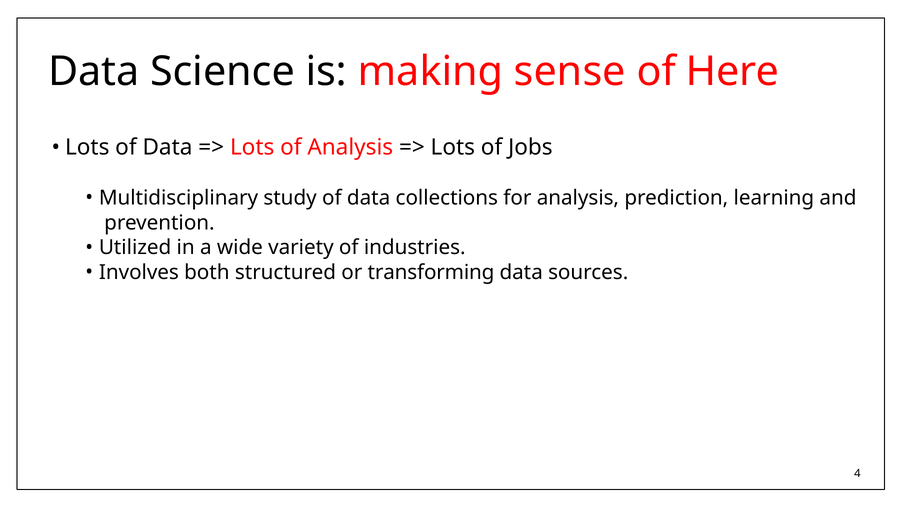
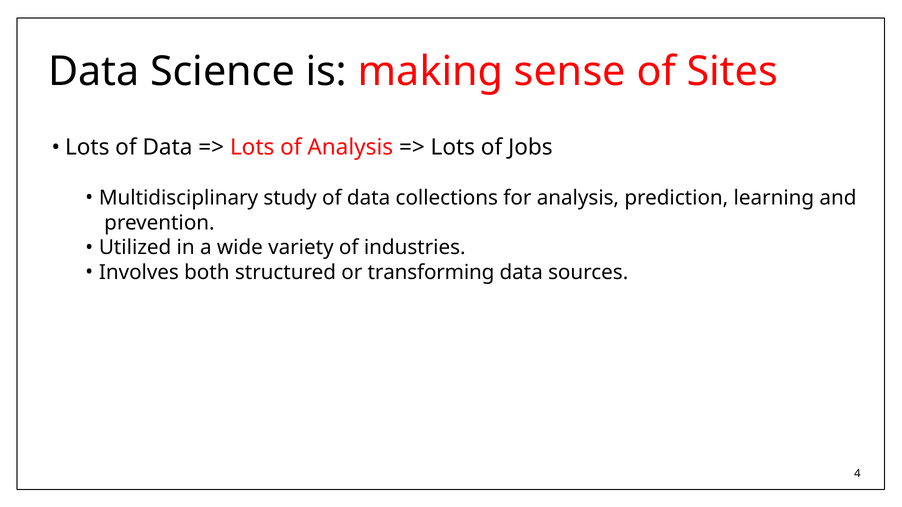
Here: Here -> Sites (732, 72)
